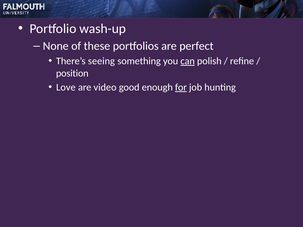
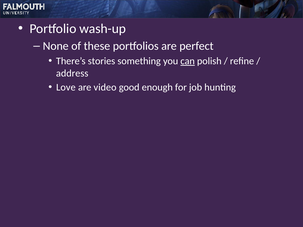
seeing: seeing -> stories (101, 61)
position: position -> address (72, 73)
for underline: present -> none (181, 87)
